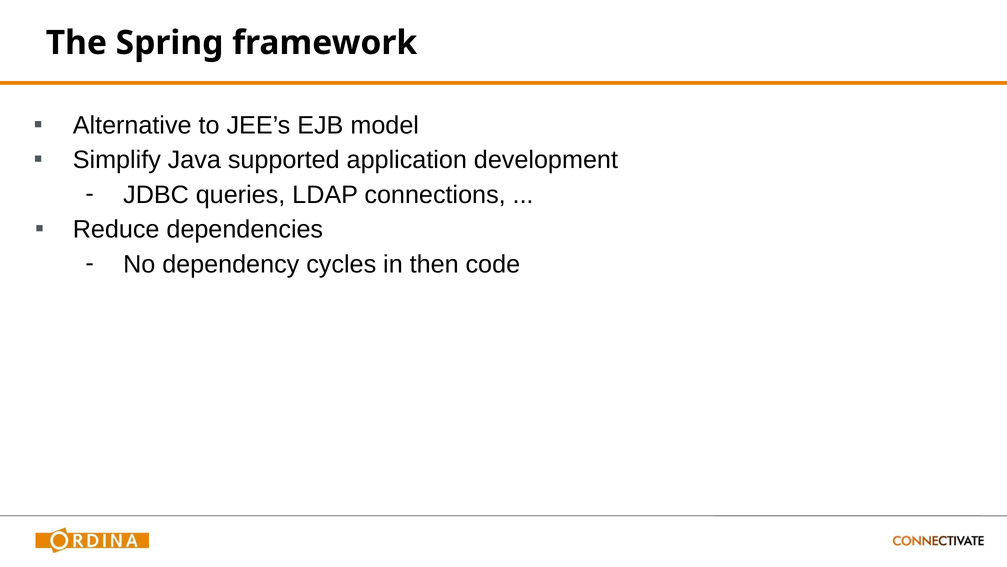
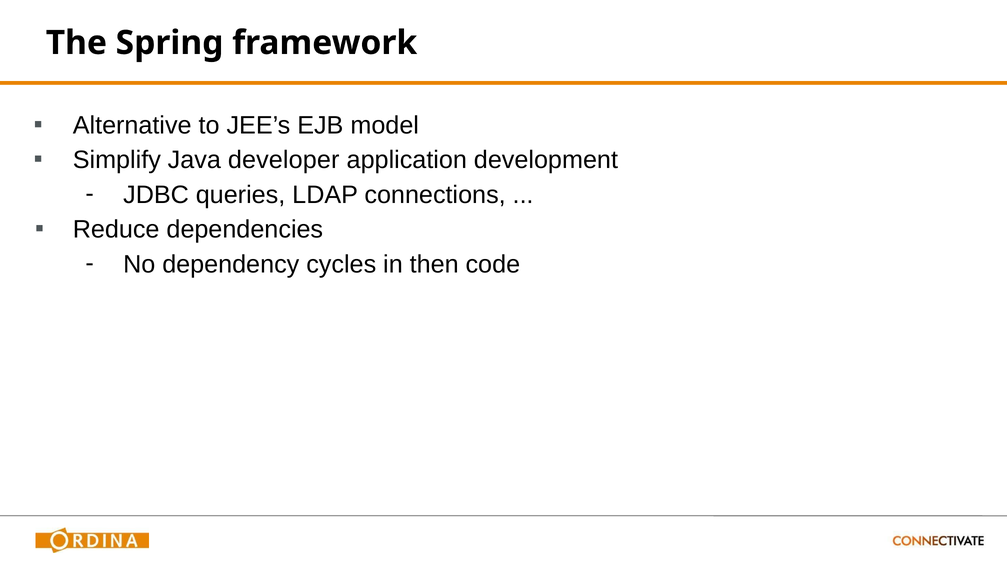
supported: supported -> developer (284, 160)
